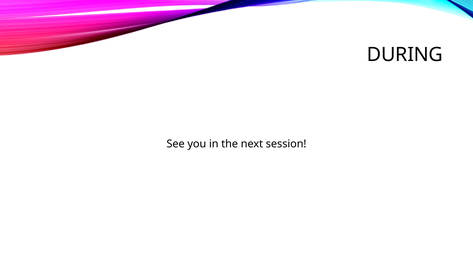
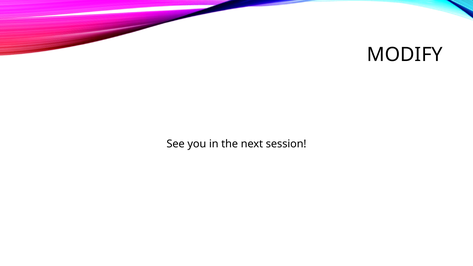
DURING: DURING -> MODIFY (405, 55)
